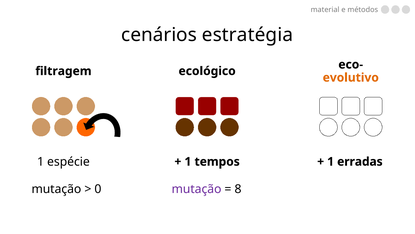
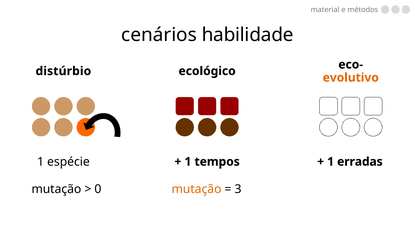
estratégia: estratégia -> habilidade (248, 35)
filtragem: filtragem -> distúrbio (63, 71)
mutação colour: purple -> orange (196, 189)
8: 8 -> 3 (238, 189)
